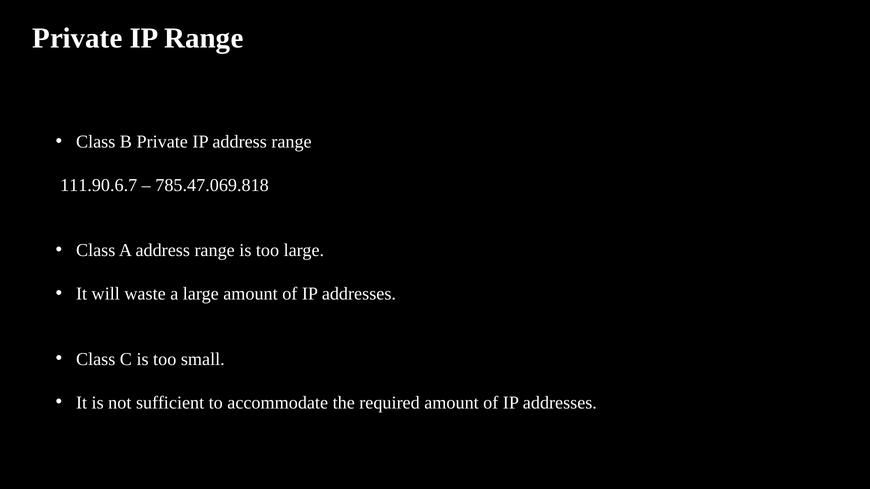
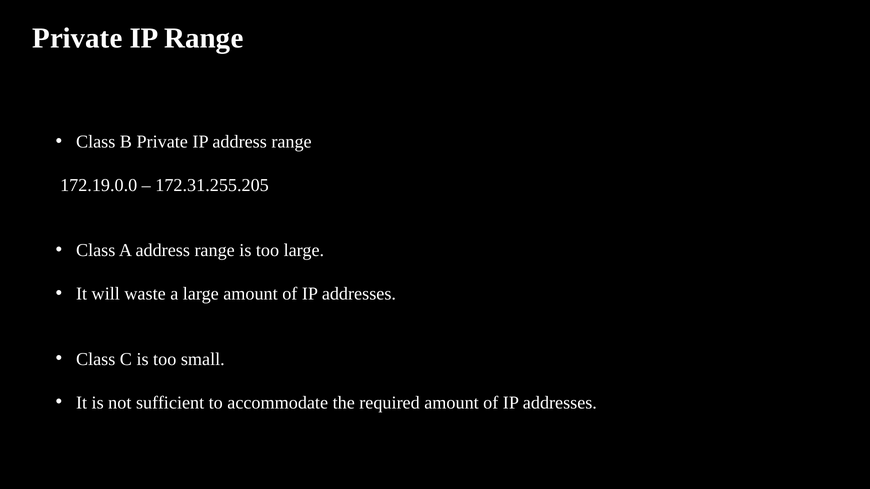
111.90.6.7: 111.90.6.7 -> 172.19.0.0 (99, 185)
785.47.069.818: 785.47.069.818 -> 172.31.255.205 (212, 185)
